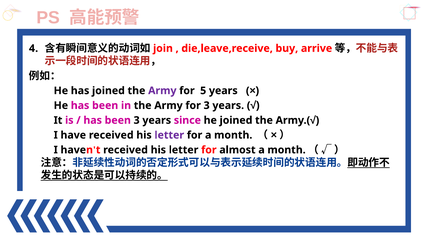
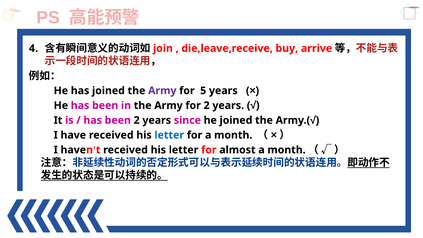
for 3: 3 -> 2 (207, 105)
been 3: 3 -> 2 (137, 120)
letter colour: purple -> blue (169, 135)
